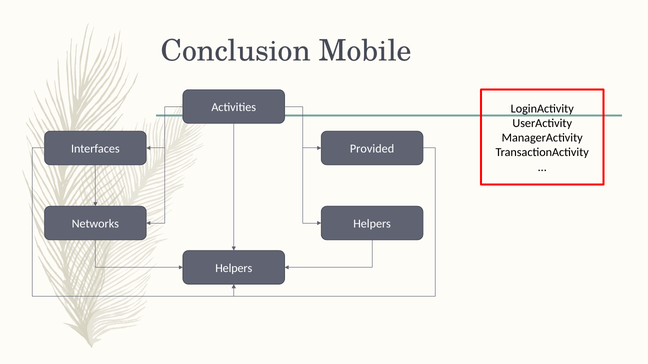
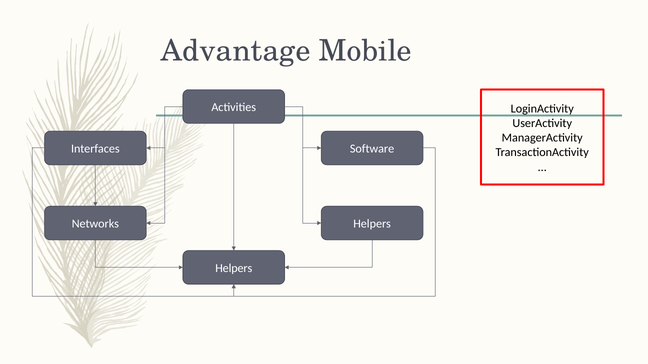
Conclusion: Conclusion -> Advantage (236, 51)
Provided: Provided -> Software (372, 149)
